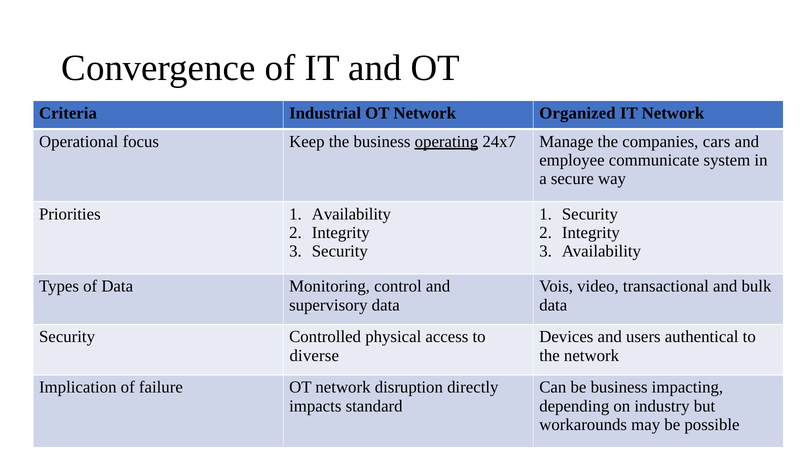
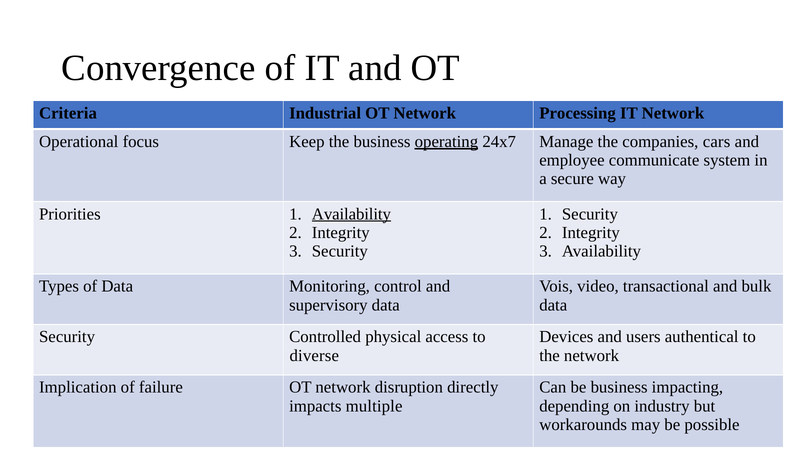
Organized: Organized -> Processing (578, 113)
Availability underline: none -> present (351, 214)
standard: standard -> multiple (374, 406)
